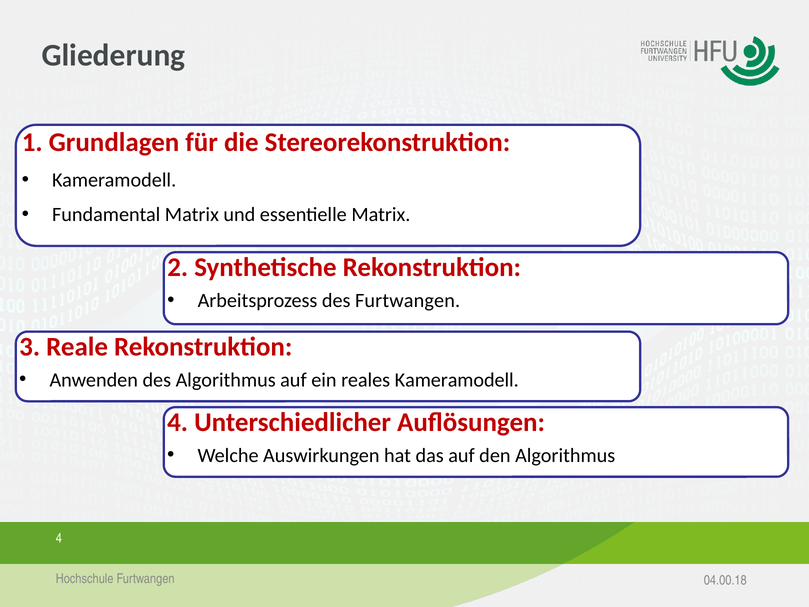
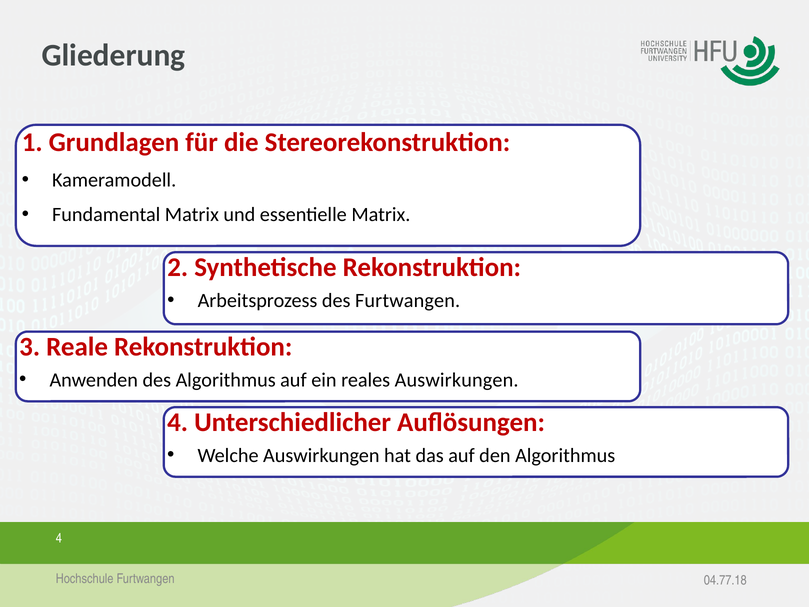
reales Kameramodell: Kameramodell -> Auswirkungen (457, 380)
04.00.18: 04.00.18 -> 04.77.18 (725, 580)
